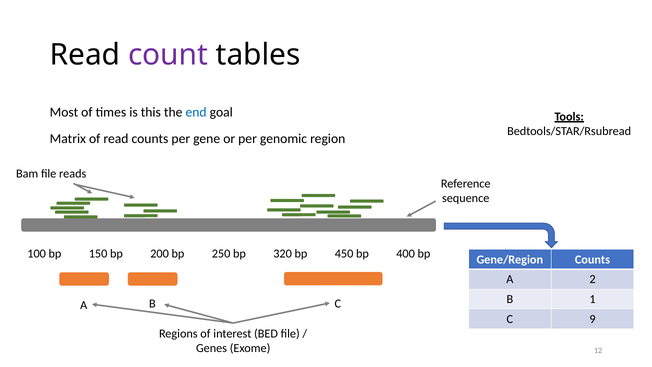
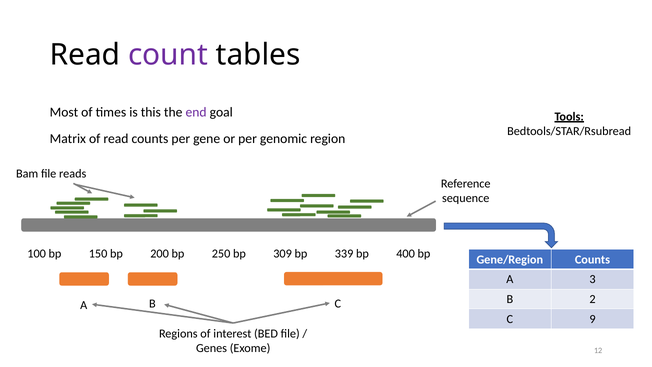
end colour: blue -> purple (196, 112)
320: 320 -> 309 (283, 254)
450: 450 -> 339 (344, 254)
2: 2 -> 3 (592, 279)
1: 1 -> 2 (592, 299)
